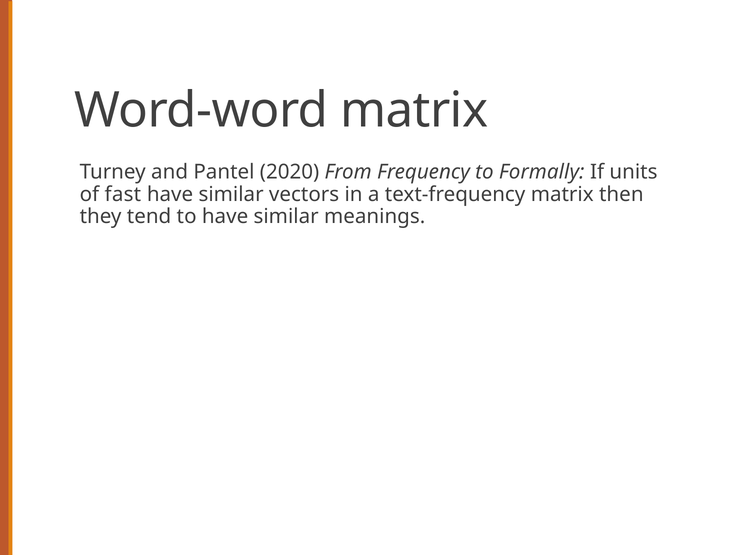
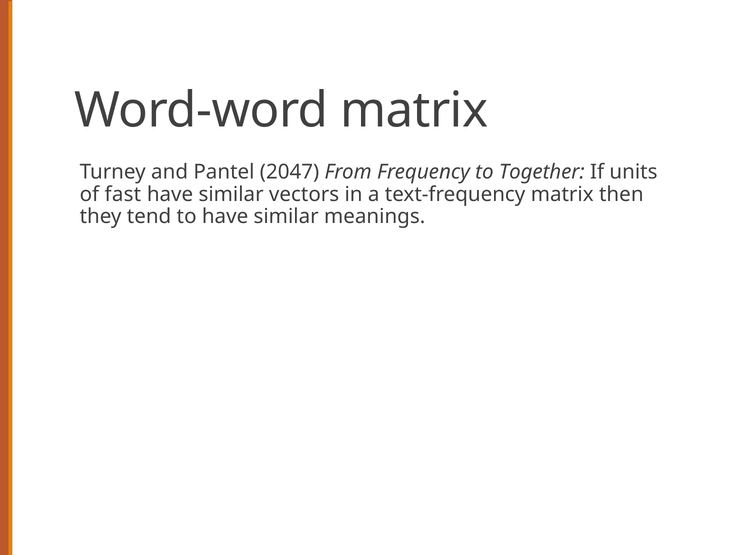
2020: 2020 -> 2047 (290, 172)
Formally: Formally -> Together (542, 172)
